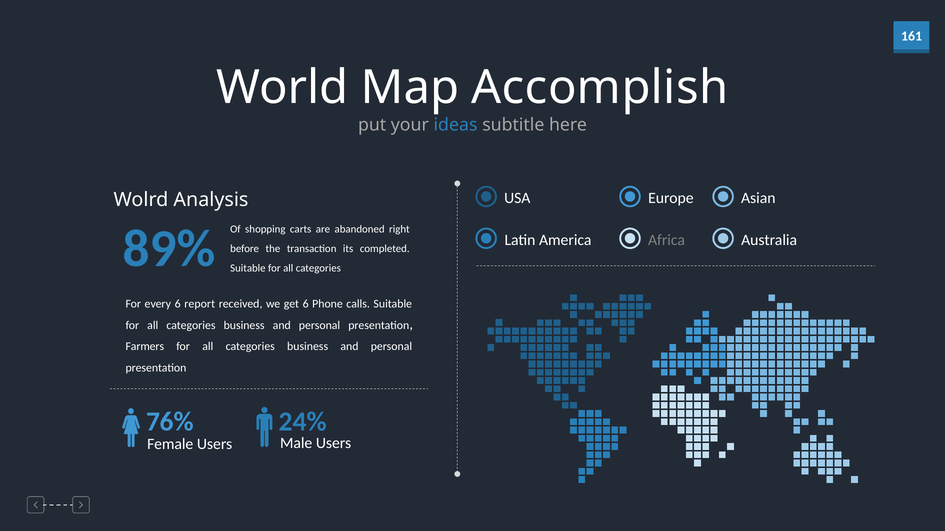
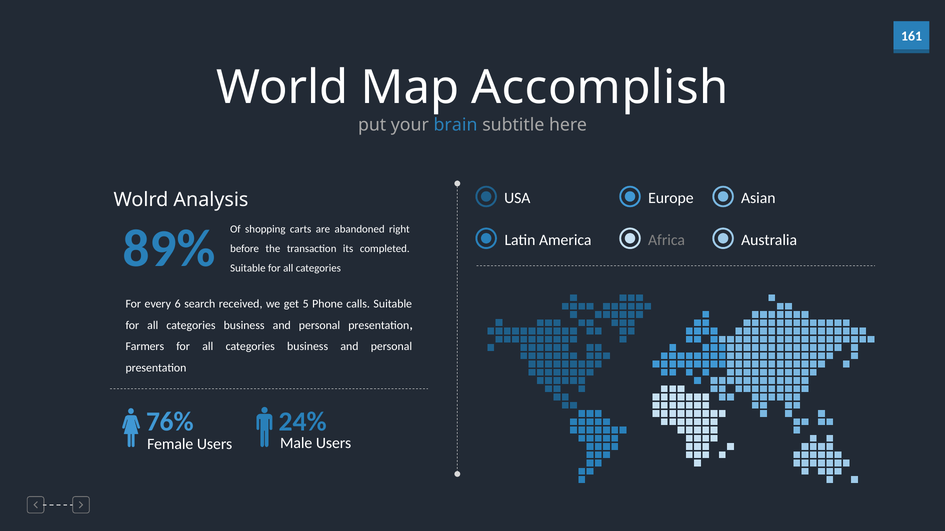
ideas: ideas -> brain (456, 125)
report: report -> search (200, 304)
get 6: 6 -> 5 (306, 304)
